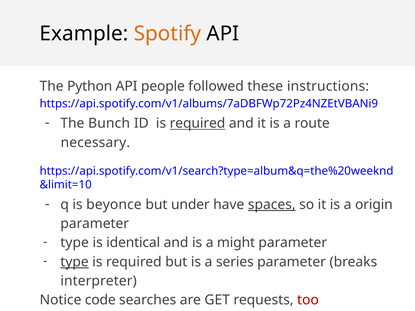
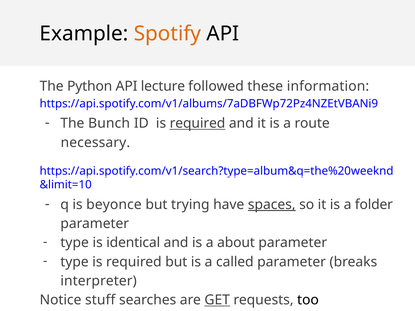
people: people -> lecture (163, 86)
instructions: instructions -> information (328, 86)
under: under -> trying (190, 205)
origin: origin -> folder (374, 205)
might: might -> about (236, 243)
type underline: present -> none (75, 262)
series: series -> called (235, 262)
code: code -> stuff (100, 300)
GET underline: none -> present (217, 300)
too colour: red -> black (308, 300)
